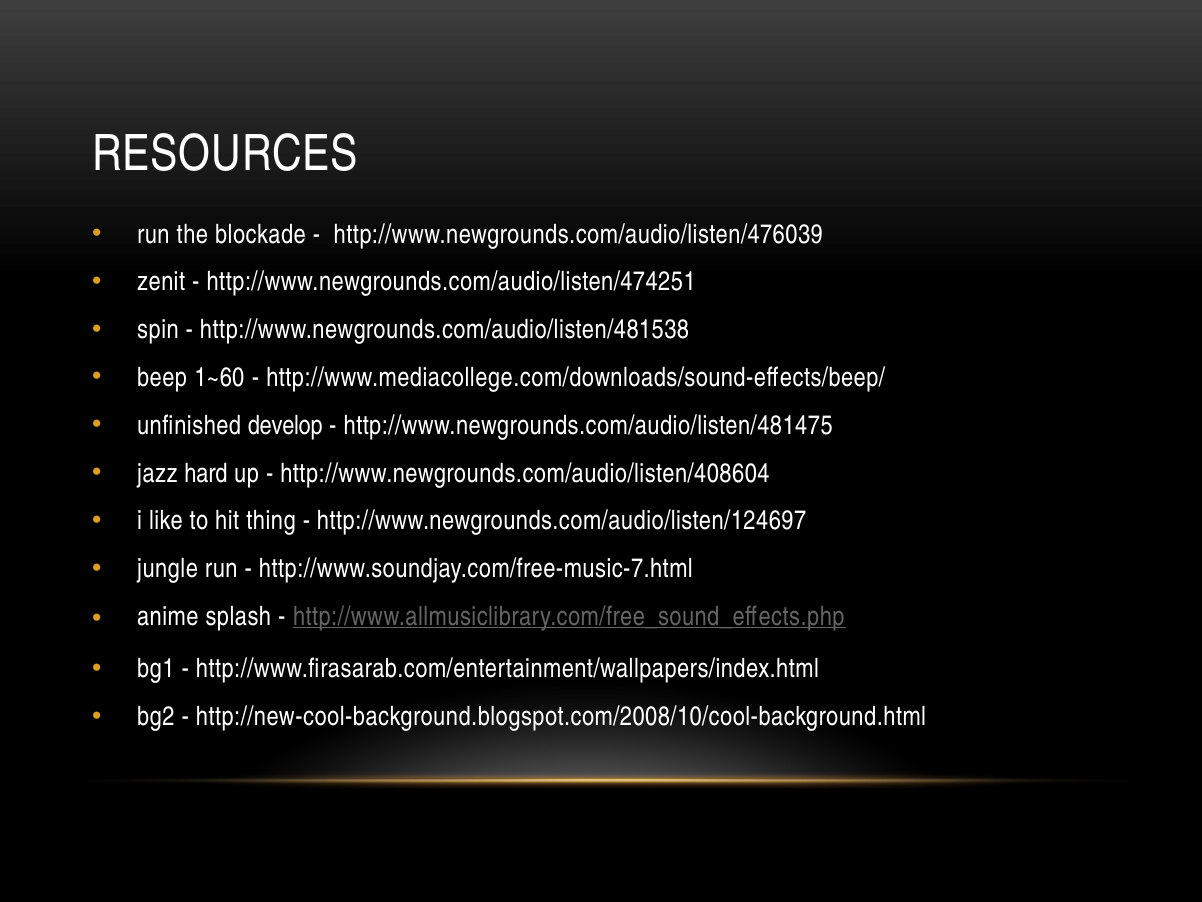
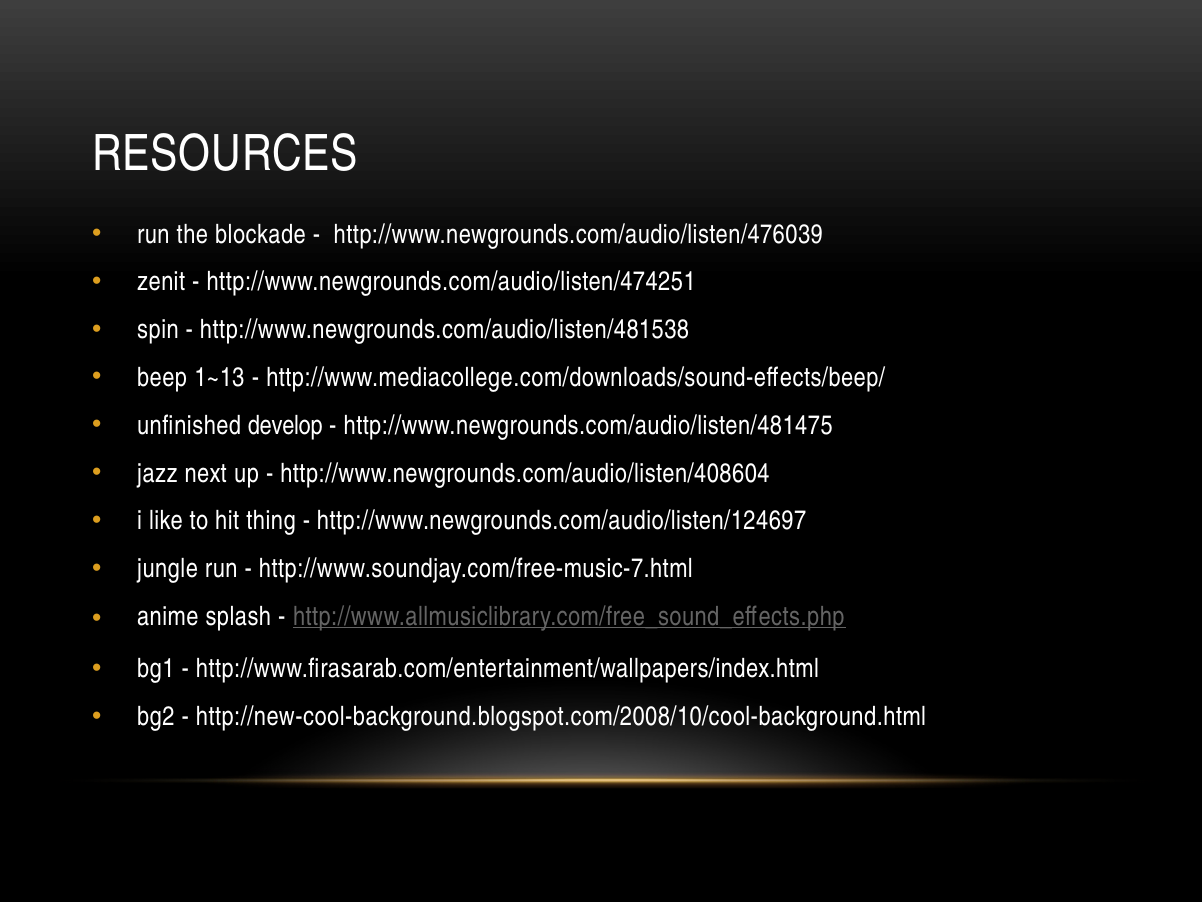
1~60: 1~60 -> 1~13 (219, 377)
hard: hard -> next (206, 473)
